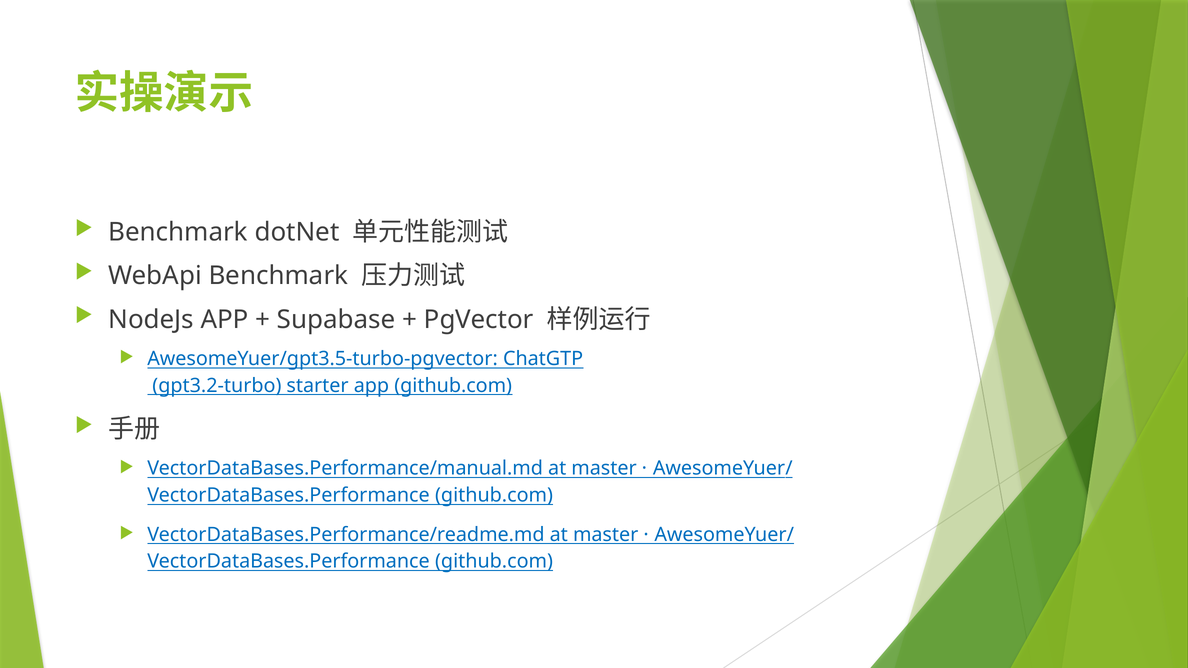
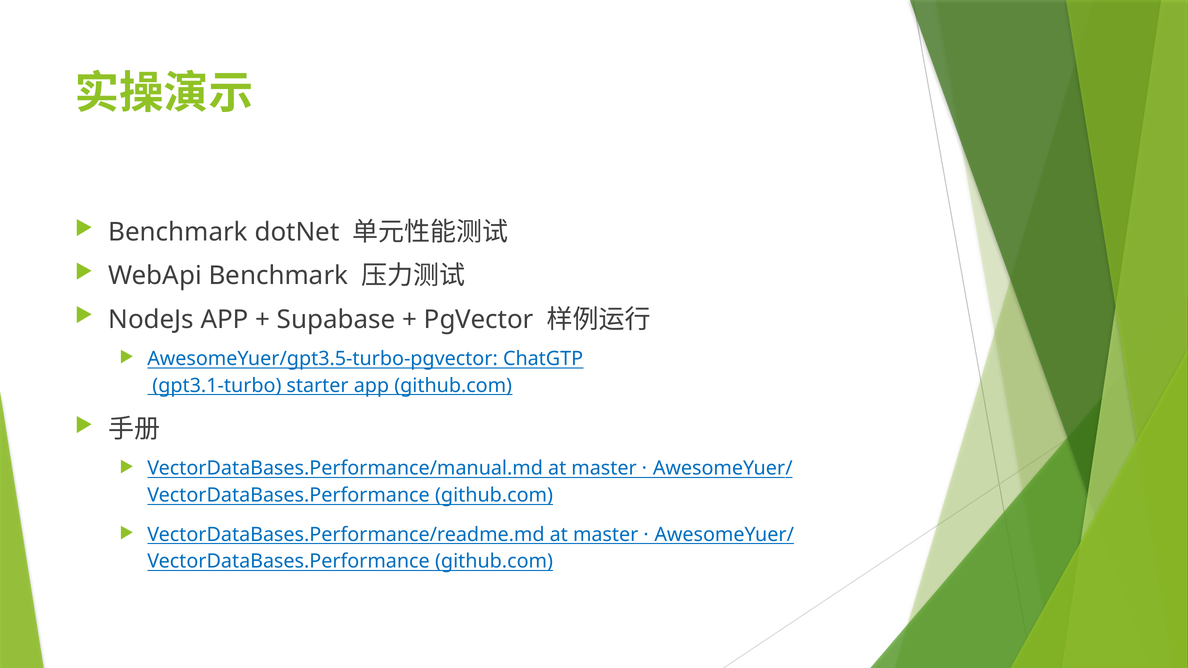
gpt3.2-turbo: gpt3.2-turbo -> gpt3.1-turbo (217, 386)
